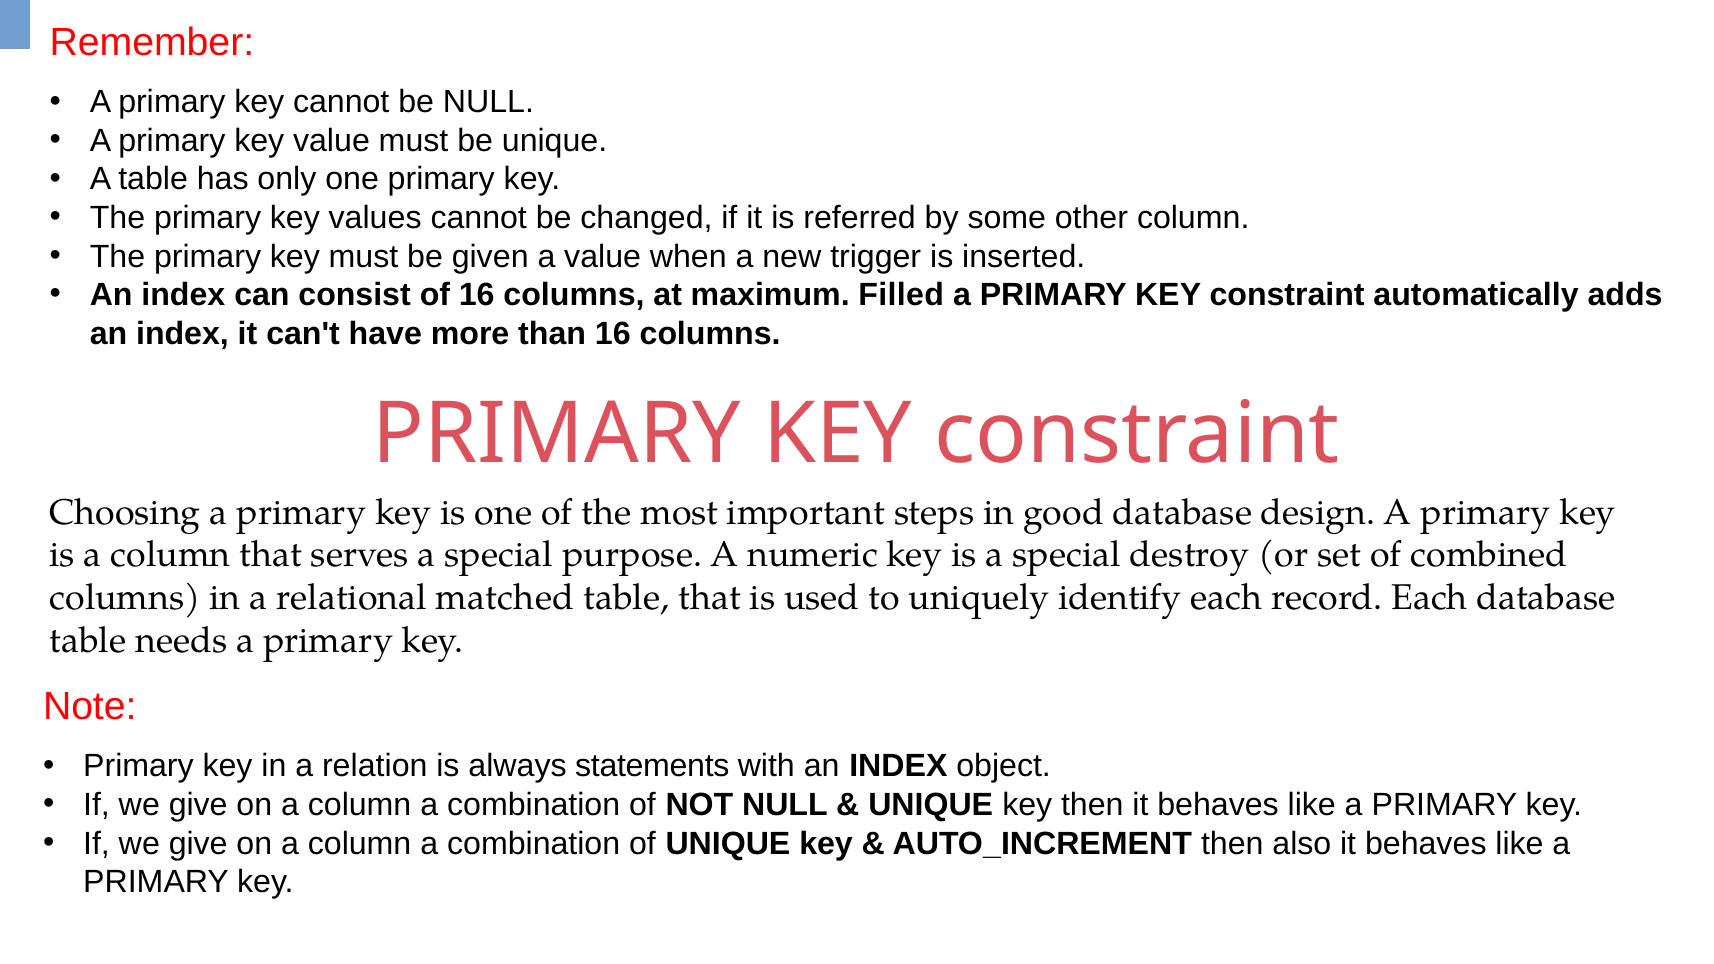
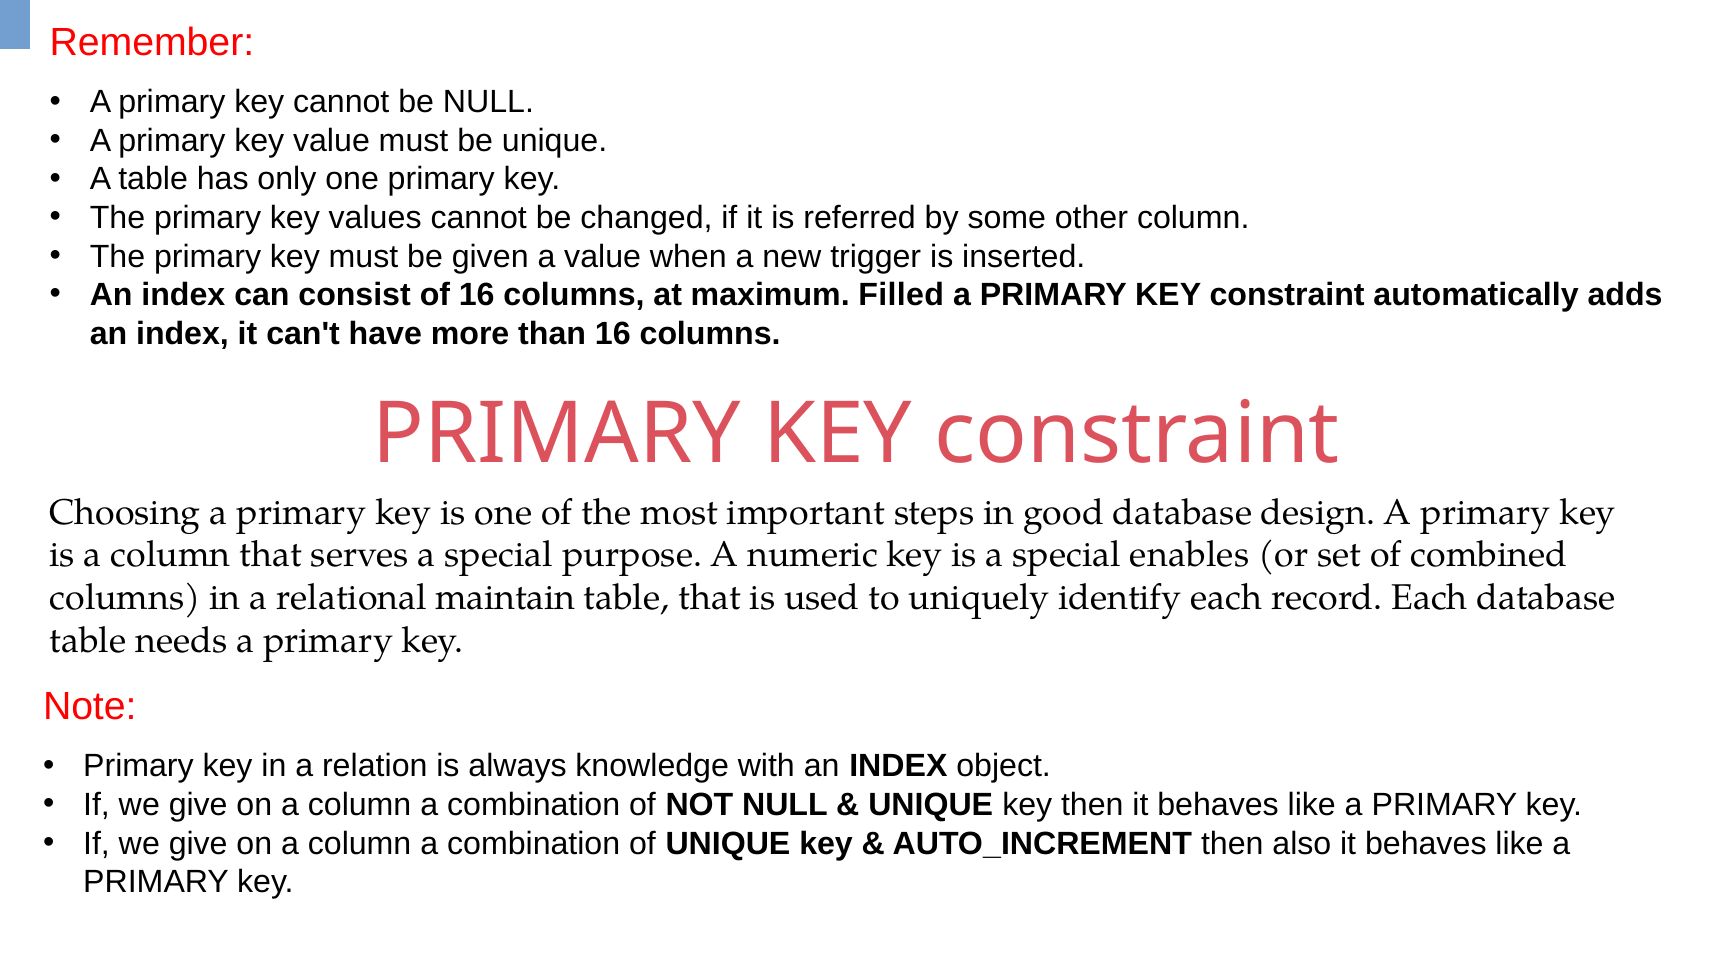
destroy: destroy -> enables (1190, 555)
matched: matched -> maintain (505, 598)
statements: statements -> knowledge (652, 766)
